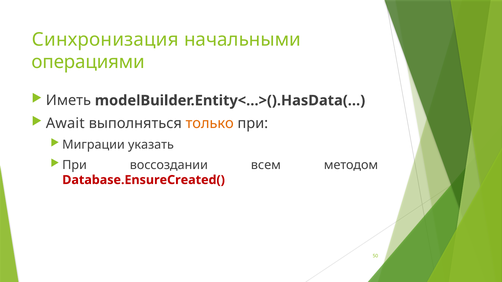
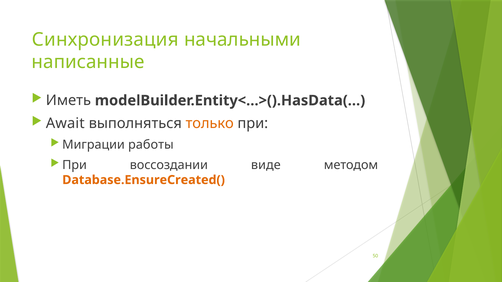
операциями: операциями -> написанные (88, 62)
указать: указать -> работы (151, 145)
всем: всем -> виде (266, 165)
Database.EnsureCreated( colour: red -> orange (144, 180)
